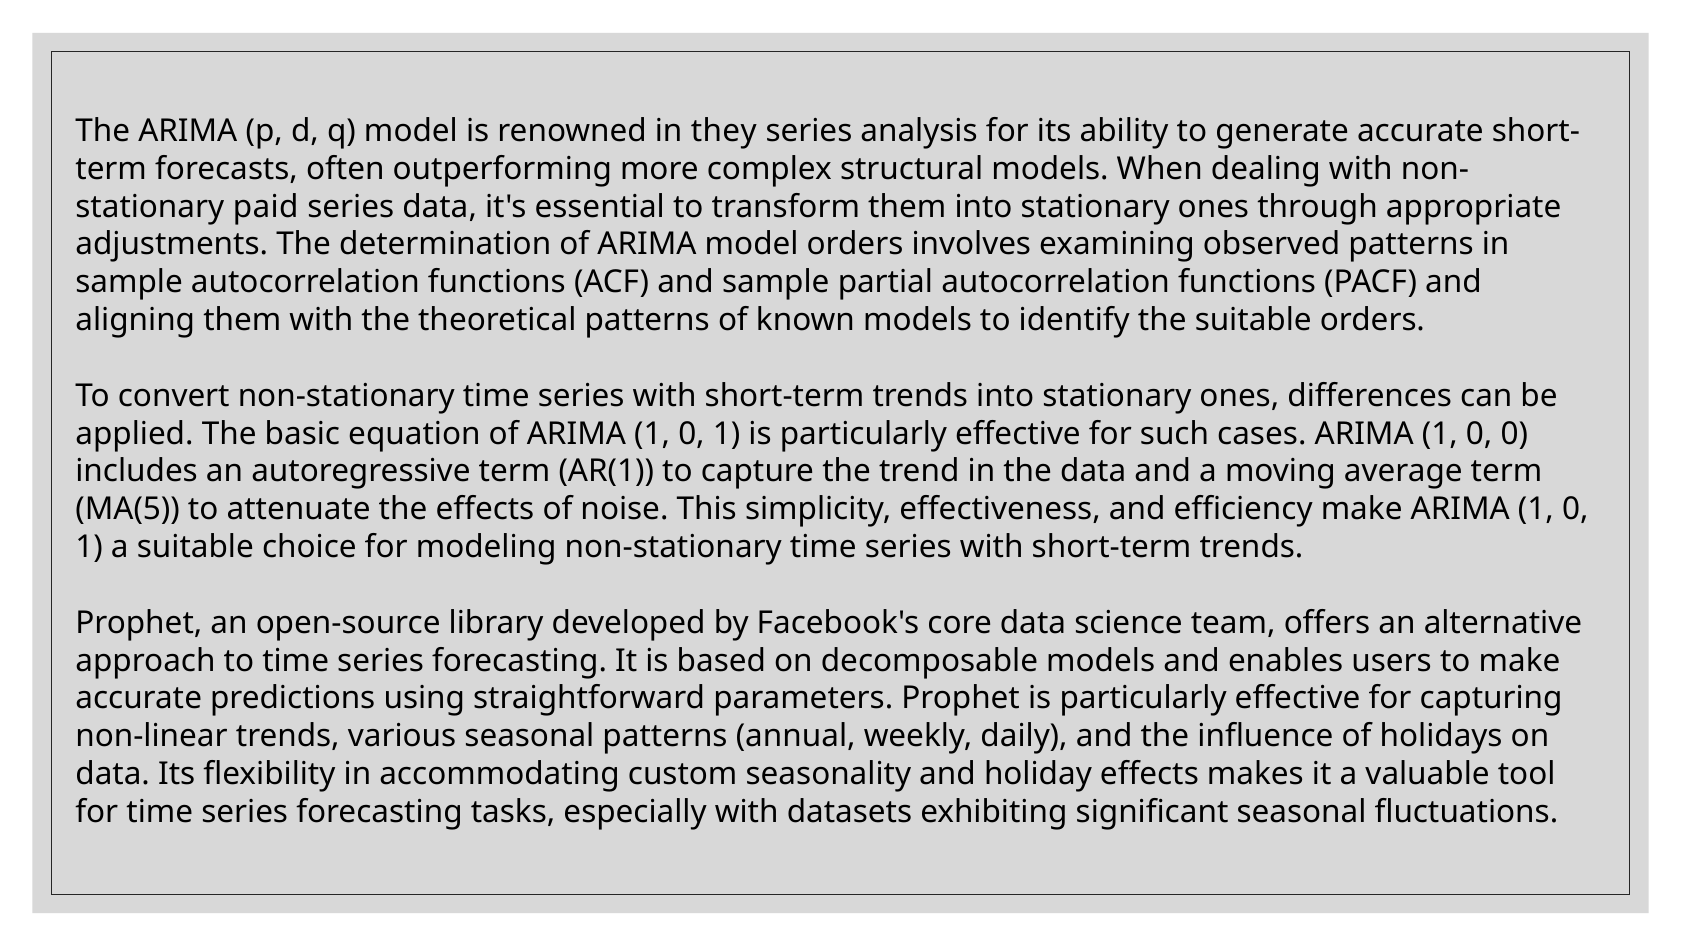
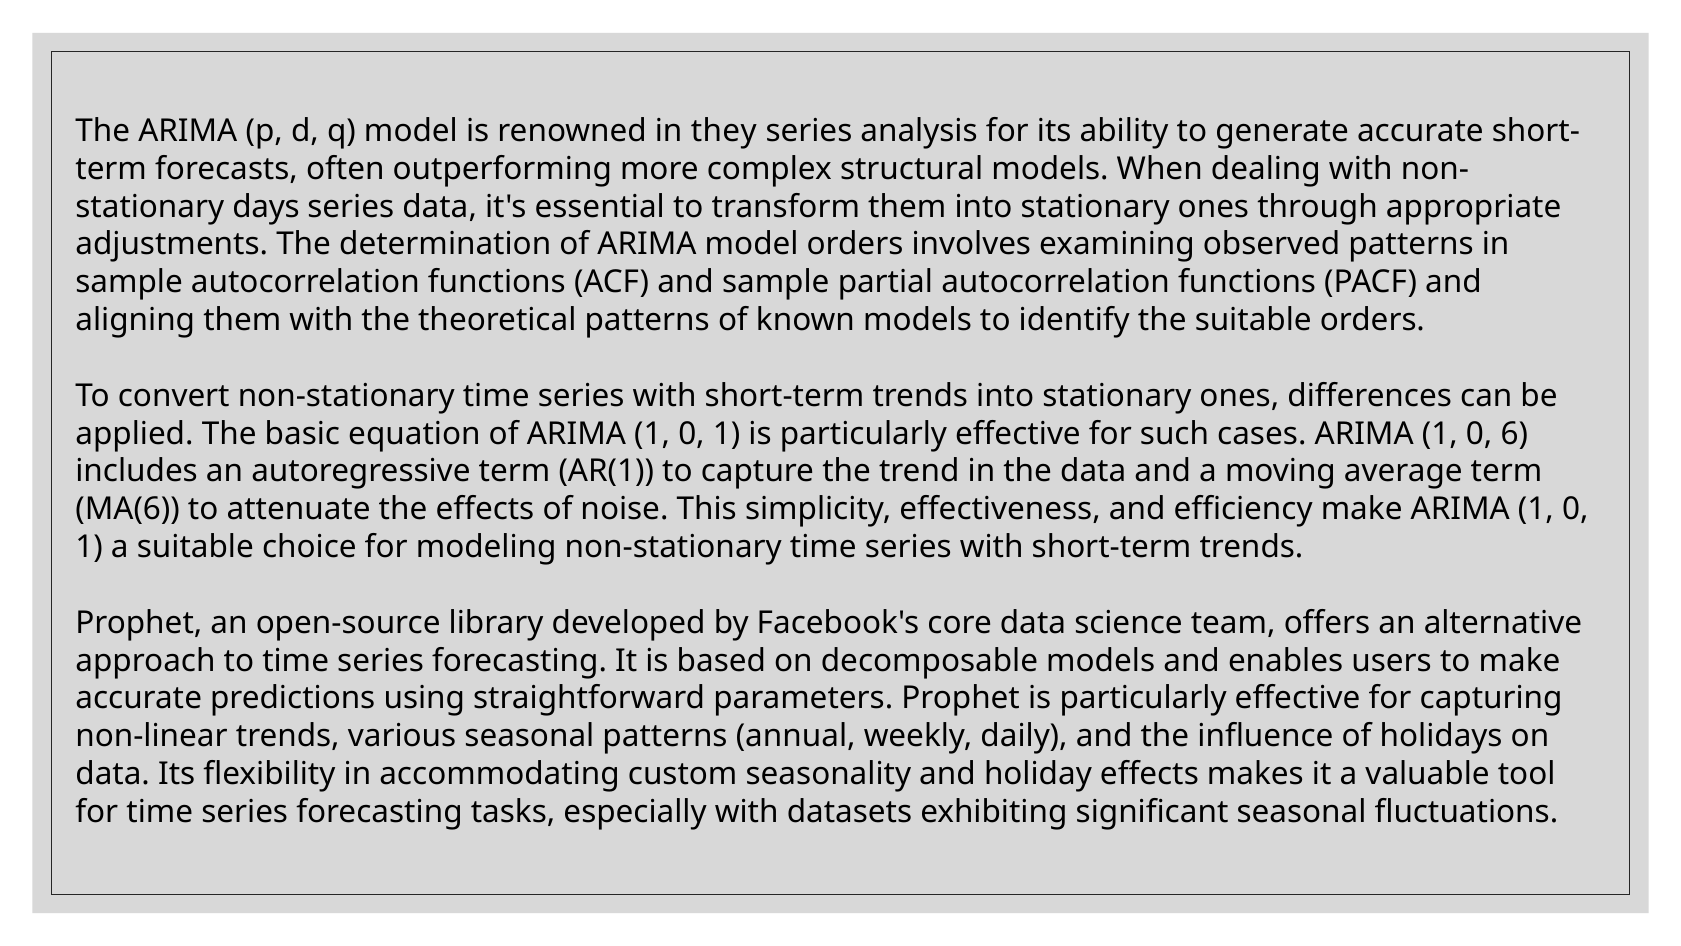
paid: paid -> days (266, 207)
0 0: 0 -> 6 (1514, 433)
MA(5: MA(5 -> MA(6 (128, 509)
